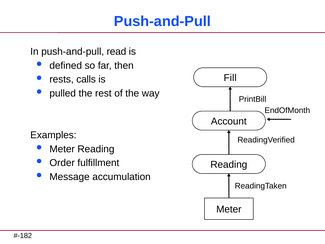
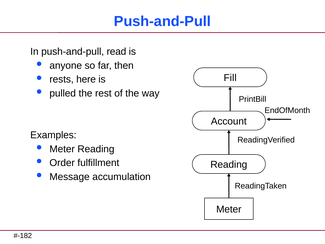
defined: defined -> anyone (66, 65)
calls: calls -> here (86, 79)
